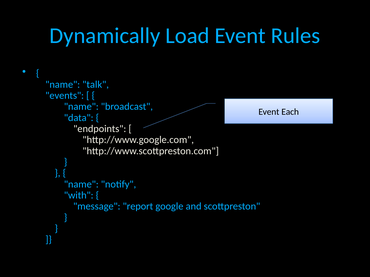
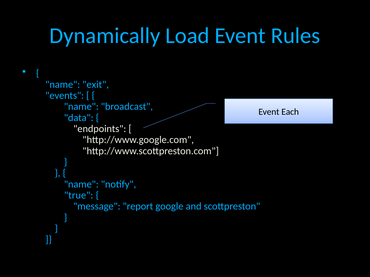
talk: talk -> exit (96, 85)
with: with -> true (79, 196)
